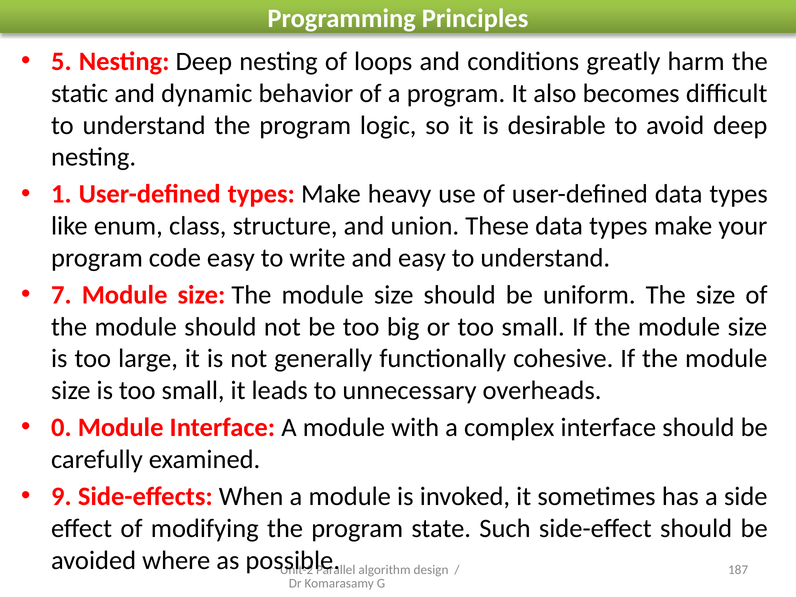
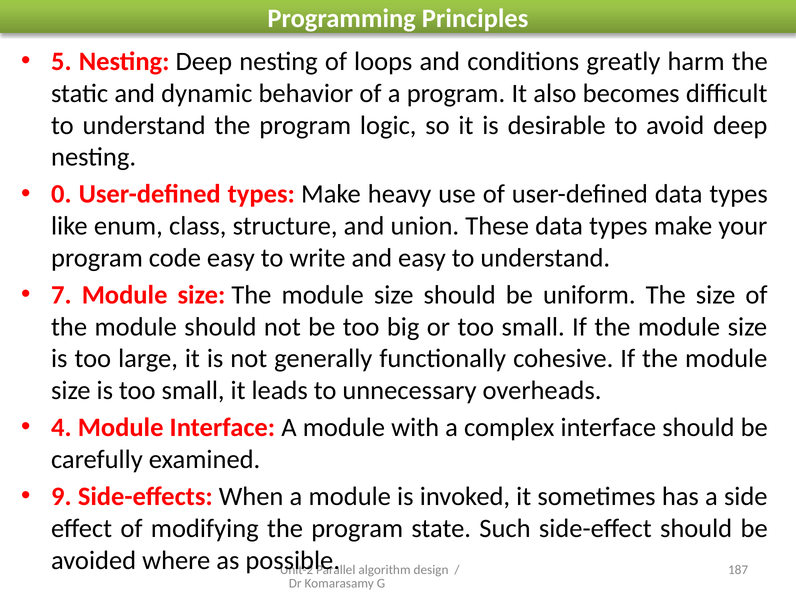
1: 1 -> 0 (61, 194)
0: 0 -> 4 (61, 428)
